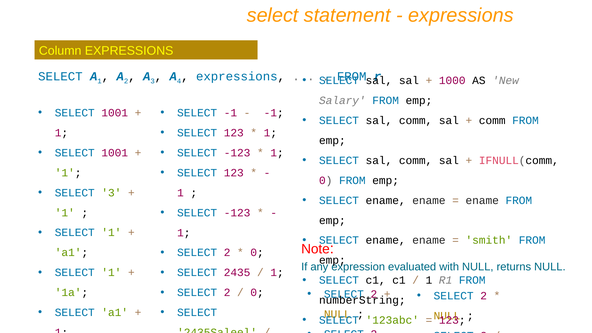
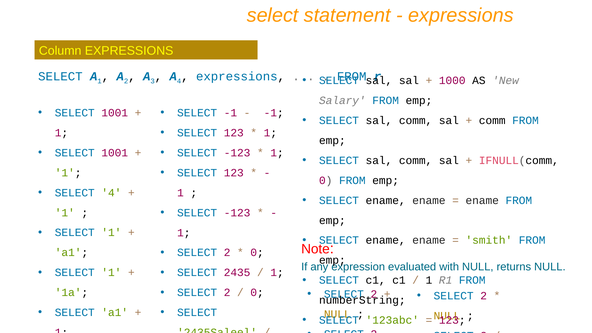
SELECT 3: 3 -> 4 (111, 193)
